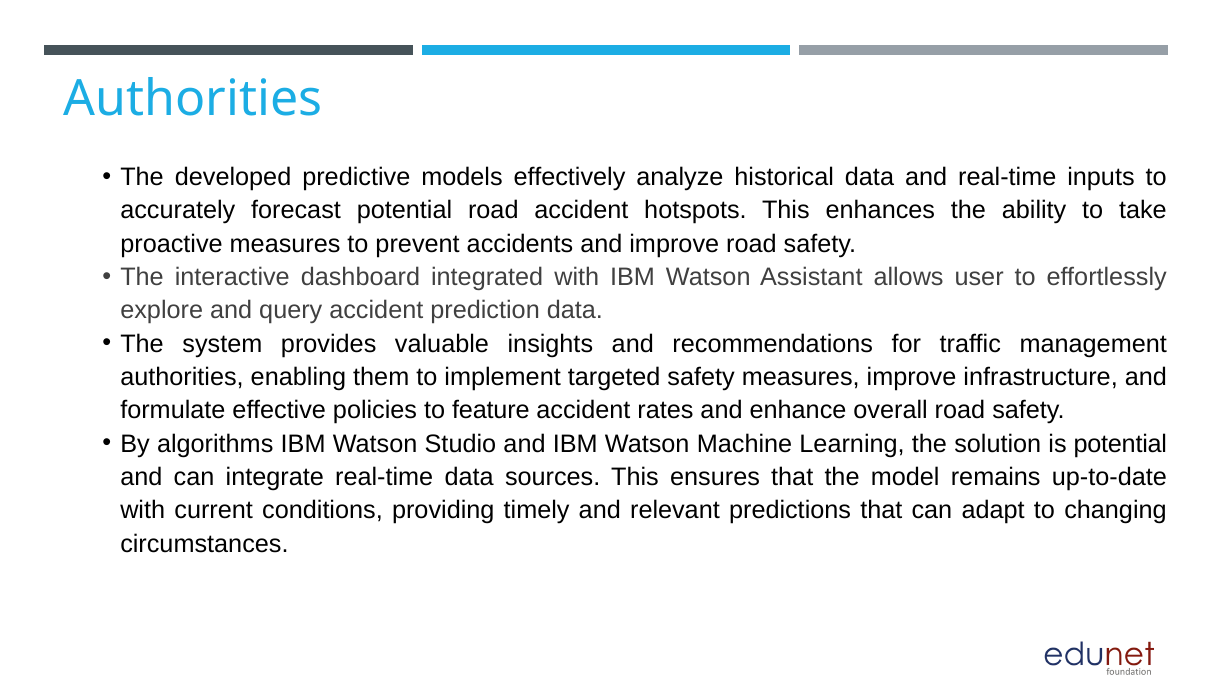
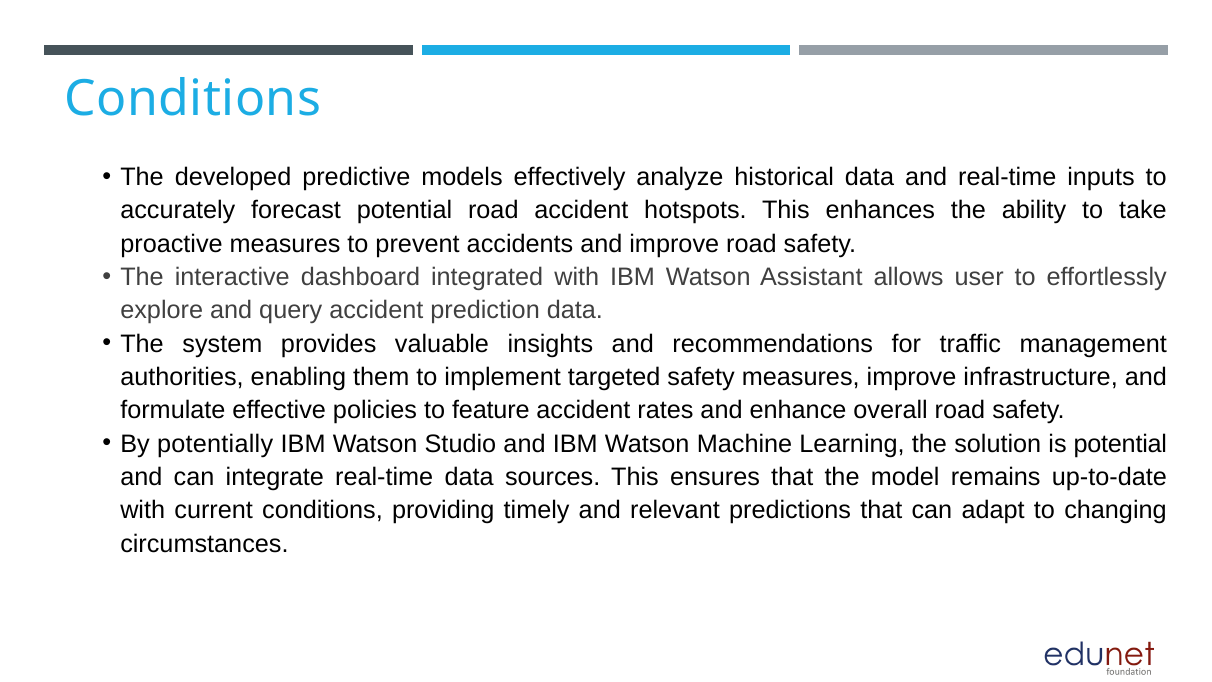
Authorities: Authorities -> Conditions (193, 99)
algorithms: algorithms -> potentially (215, 444)
